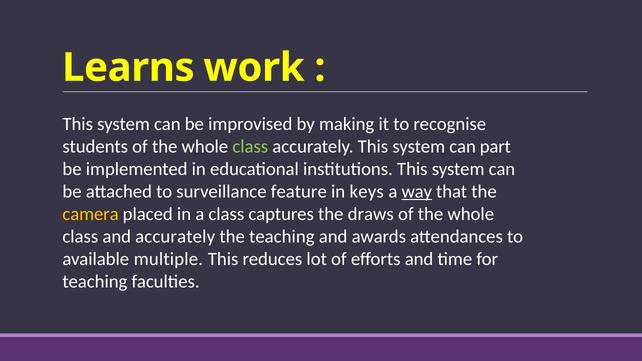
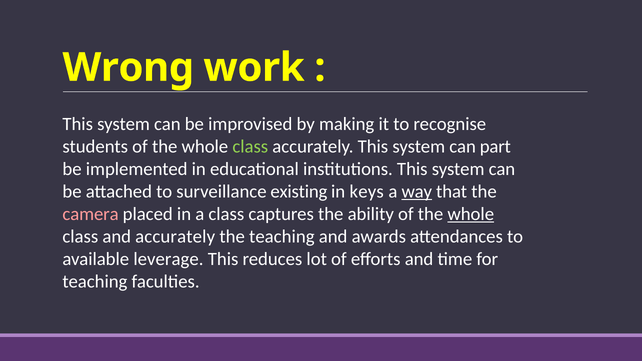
Learns: Learns -> Wrong (128, 68)
feature: feature -> existing (299, 192)
camera colour: yellow -> pink (91, 214)
draws: draws -> ability (371, 214)
whole underline: none -> present (471, 214)
multiple: multiple -> leverage (168, 259)
